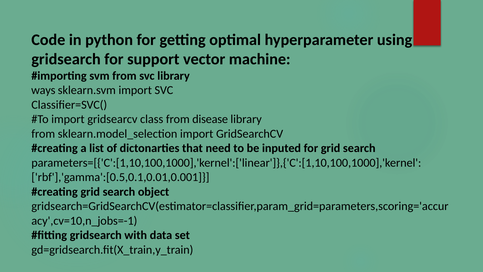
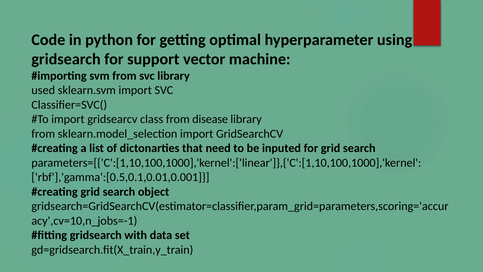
ways: ways -> used (43, 90)
